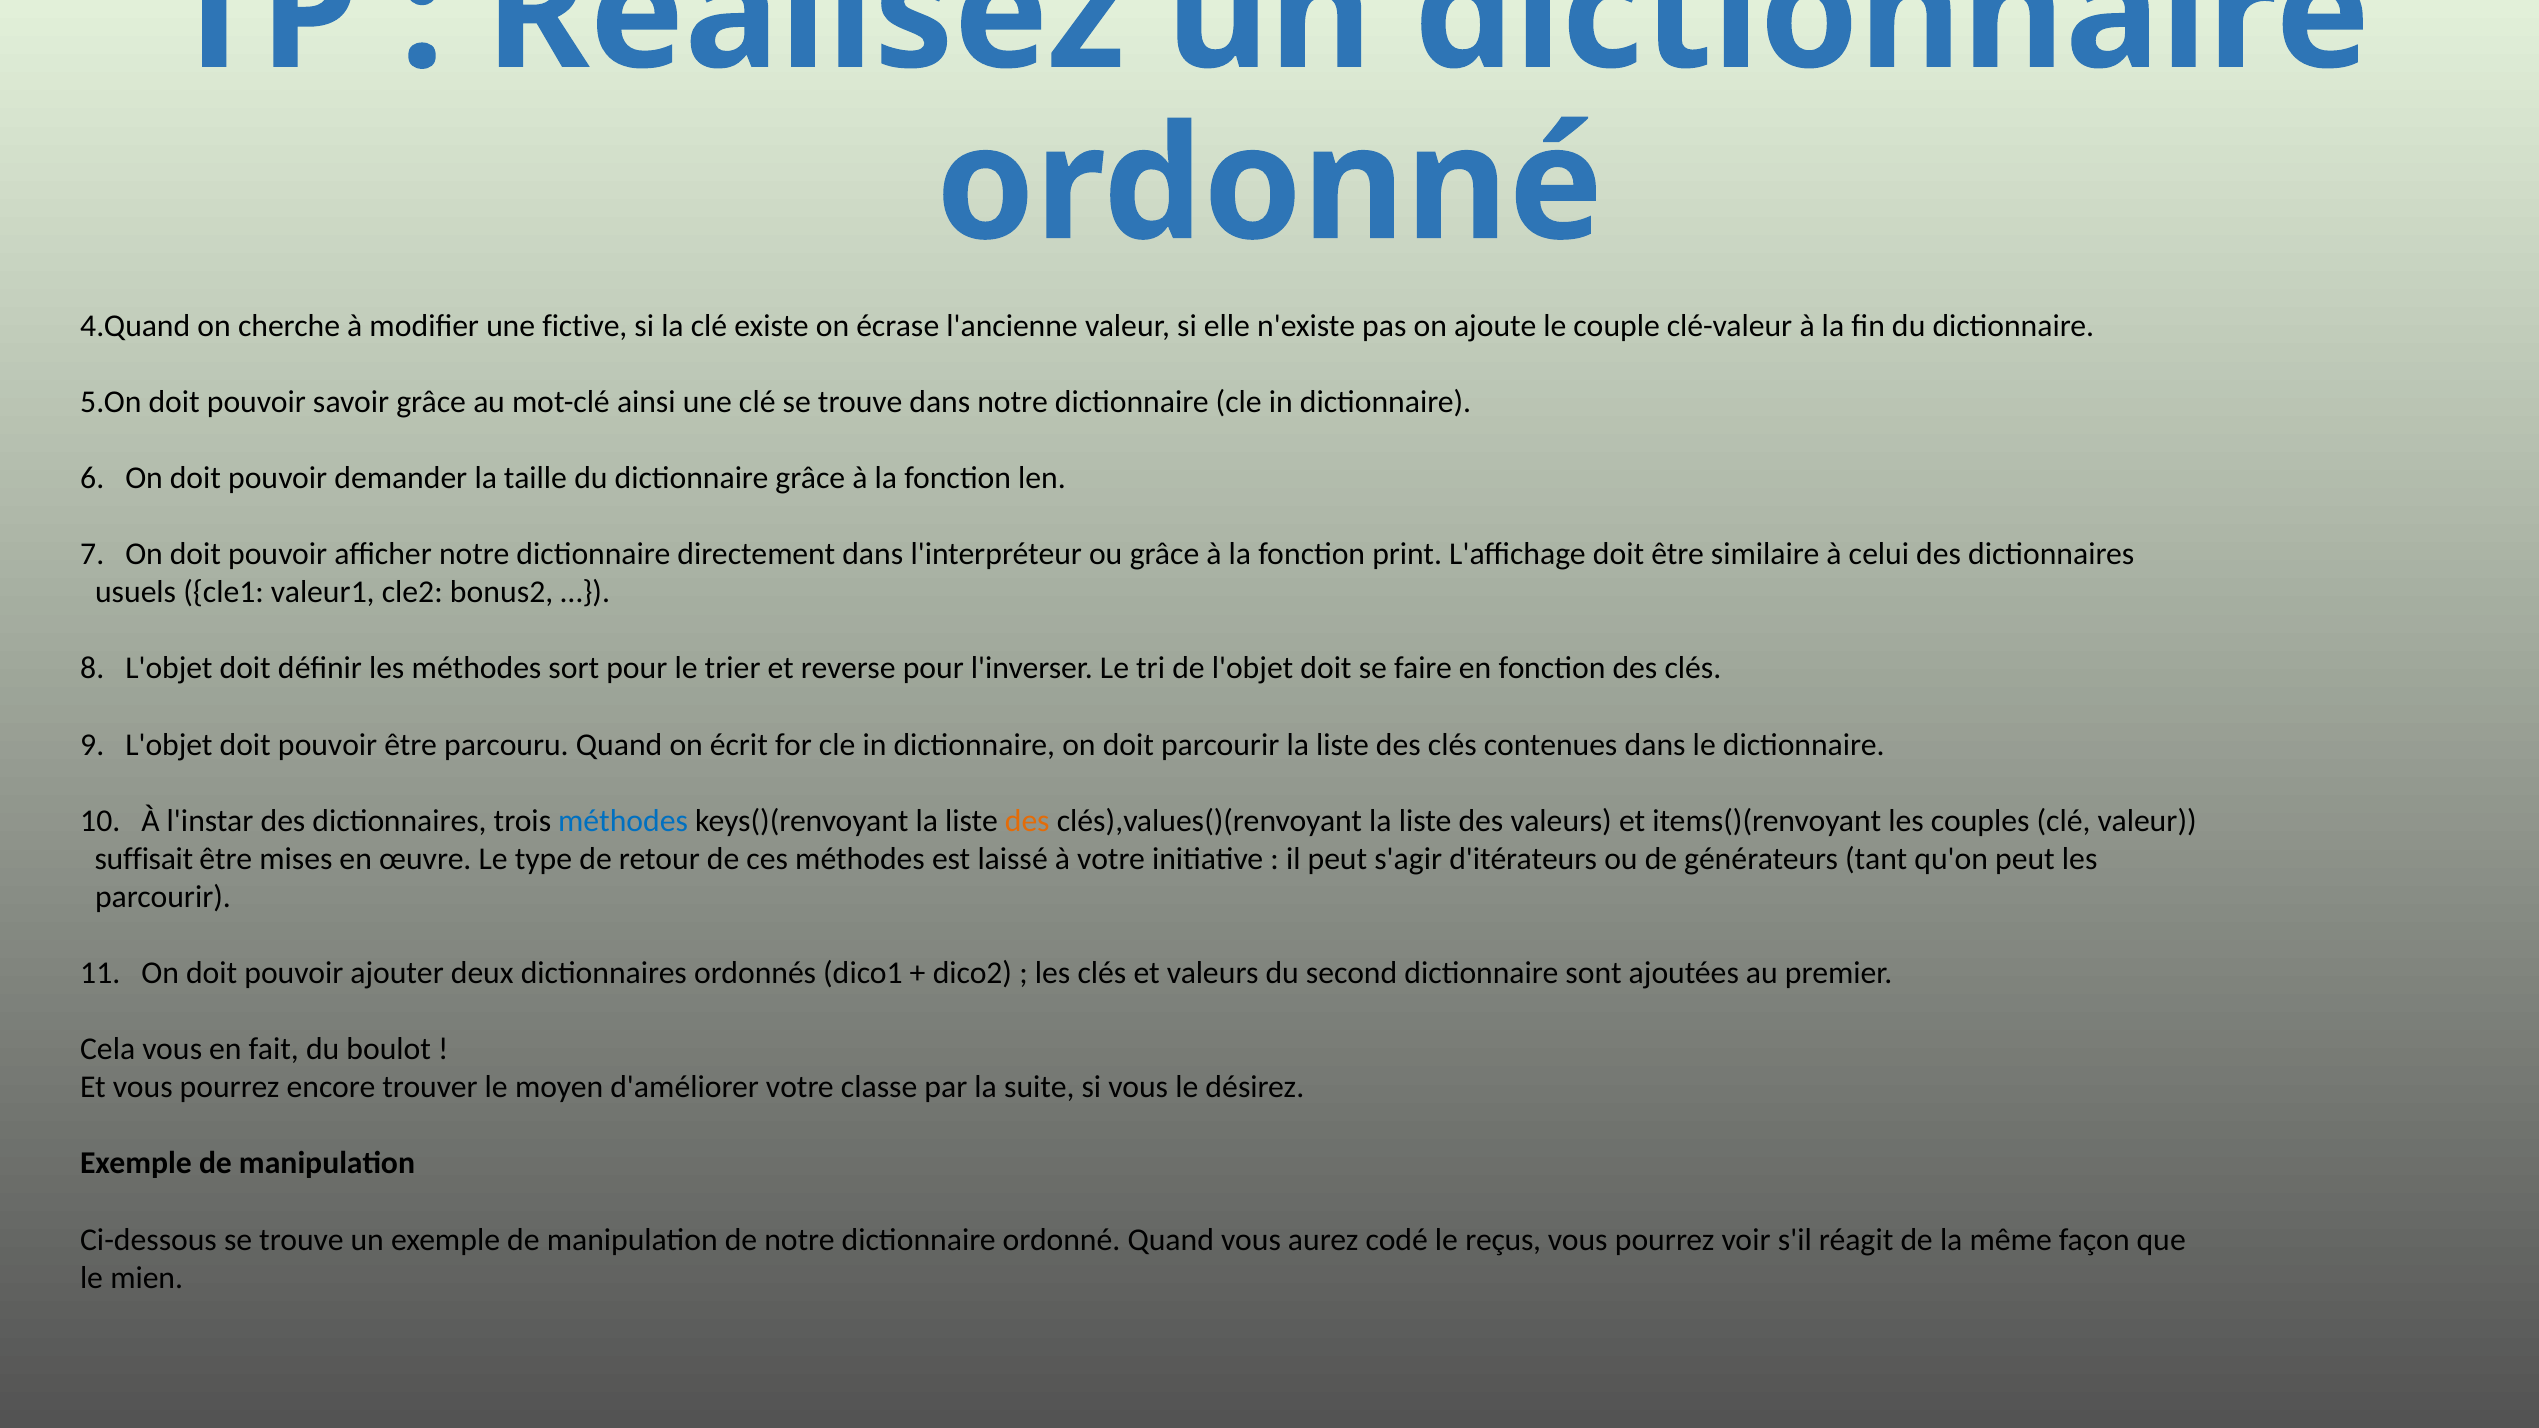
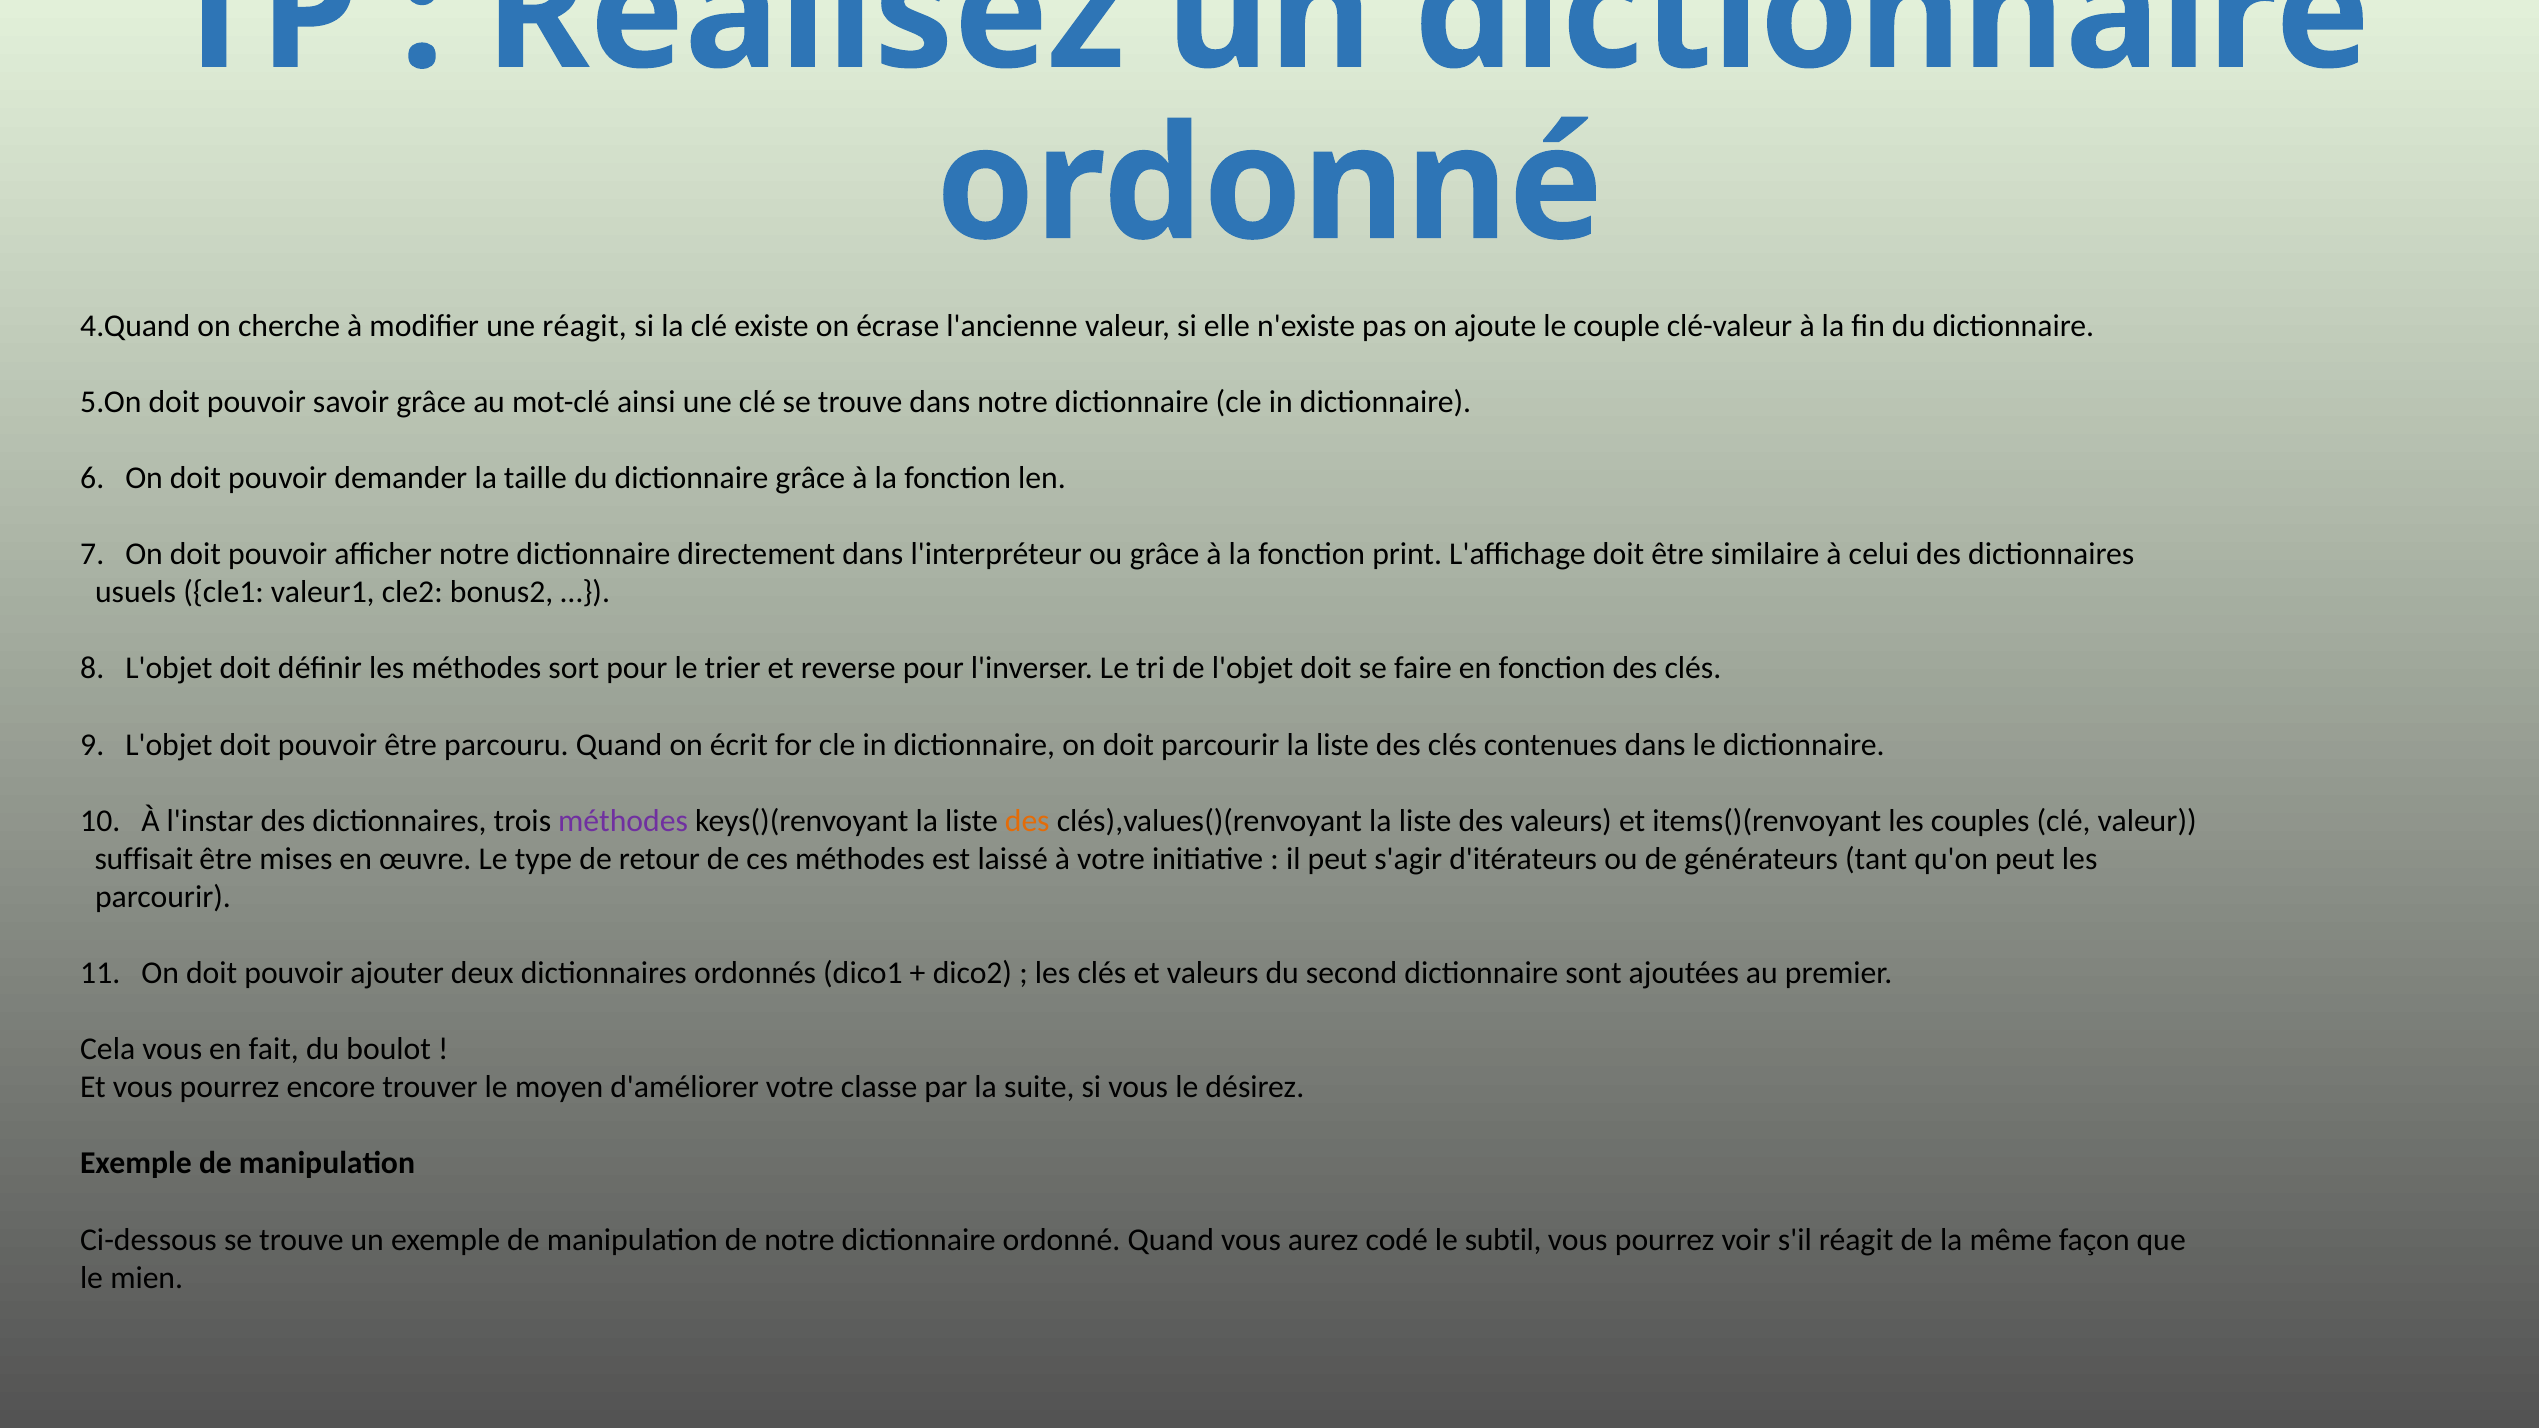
une fictive: fictive -> réagit (585, 326)
méthodes colour: blue -> purple (623, 821)
reçus: reçus -> subtil (1503, 1240)
